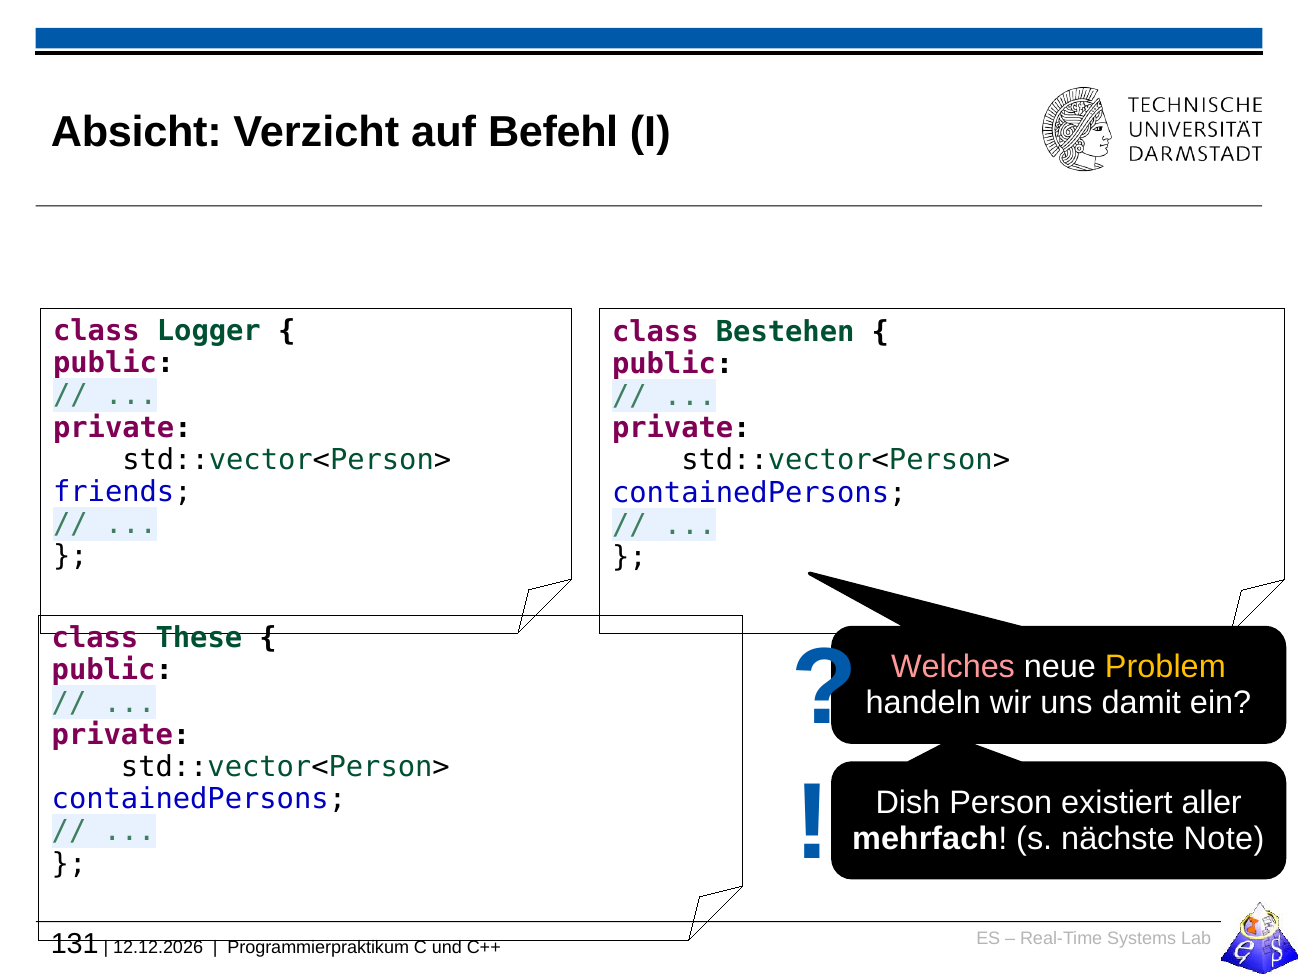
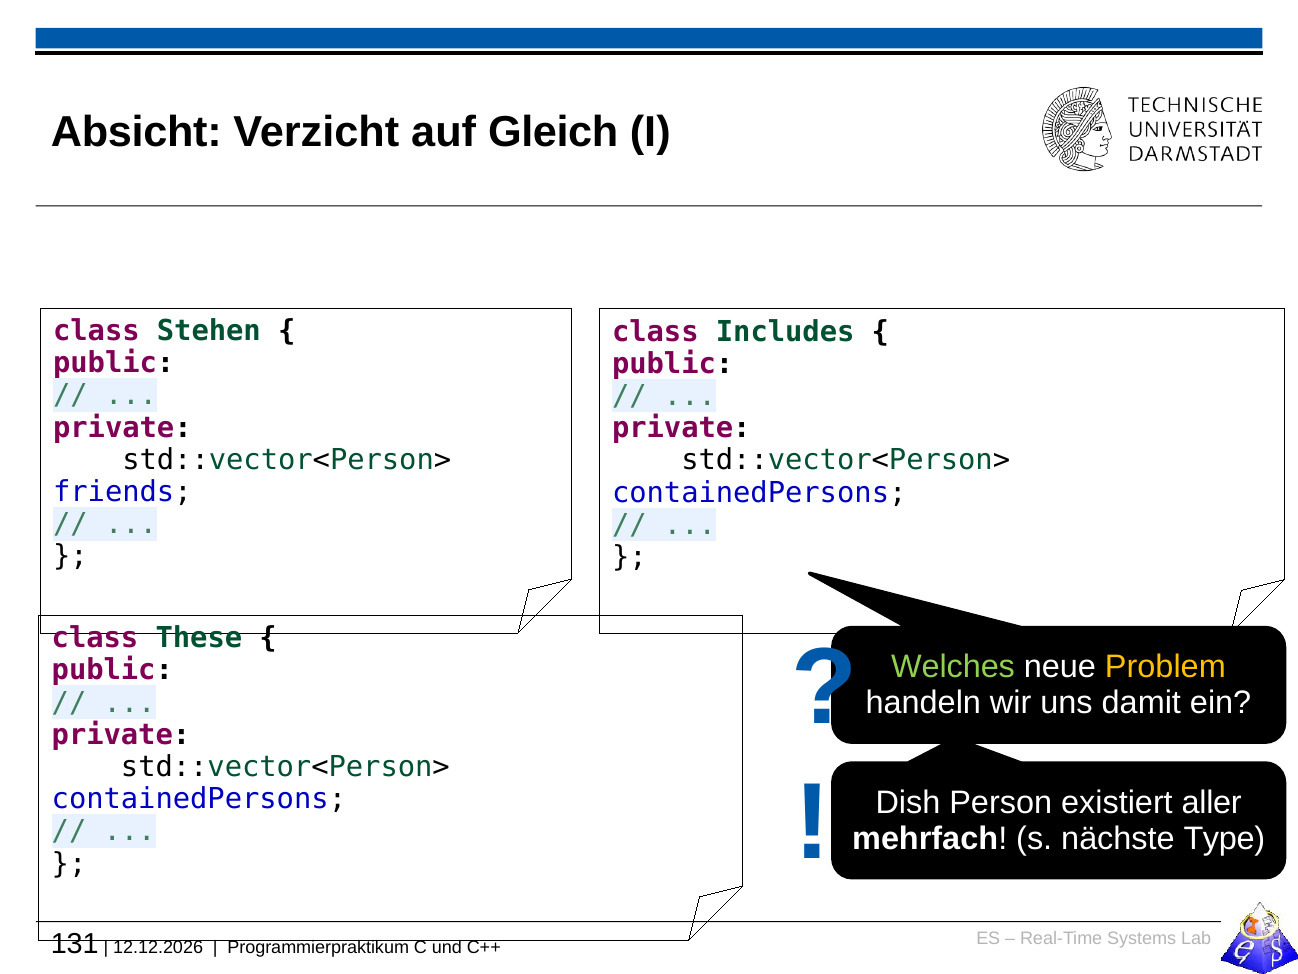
Befehl: Befehl -> Gleich (553, 132)
Logger: Logger -> Stehen (209, 331)
Bestehen: Bestehen -> Includes (785, 331)
Welches colour: pink -> light green (953, 666)
Note: Note -> Type (1224, 838)
